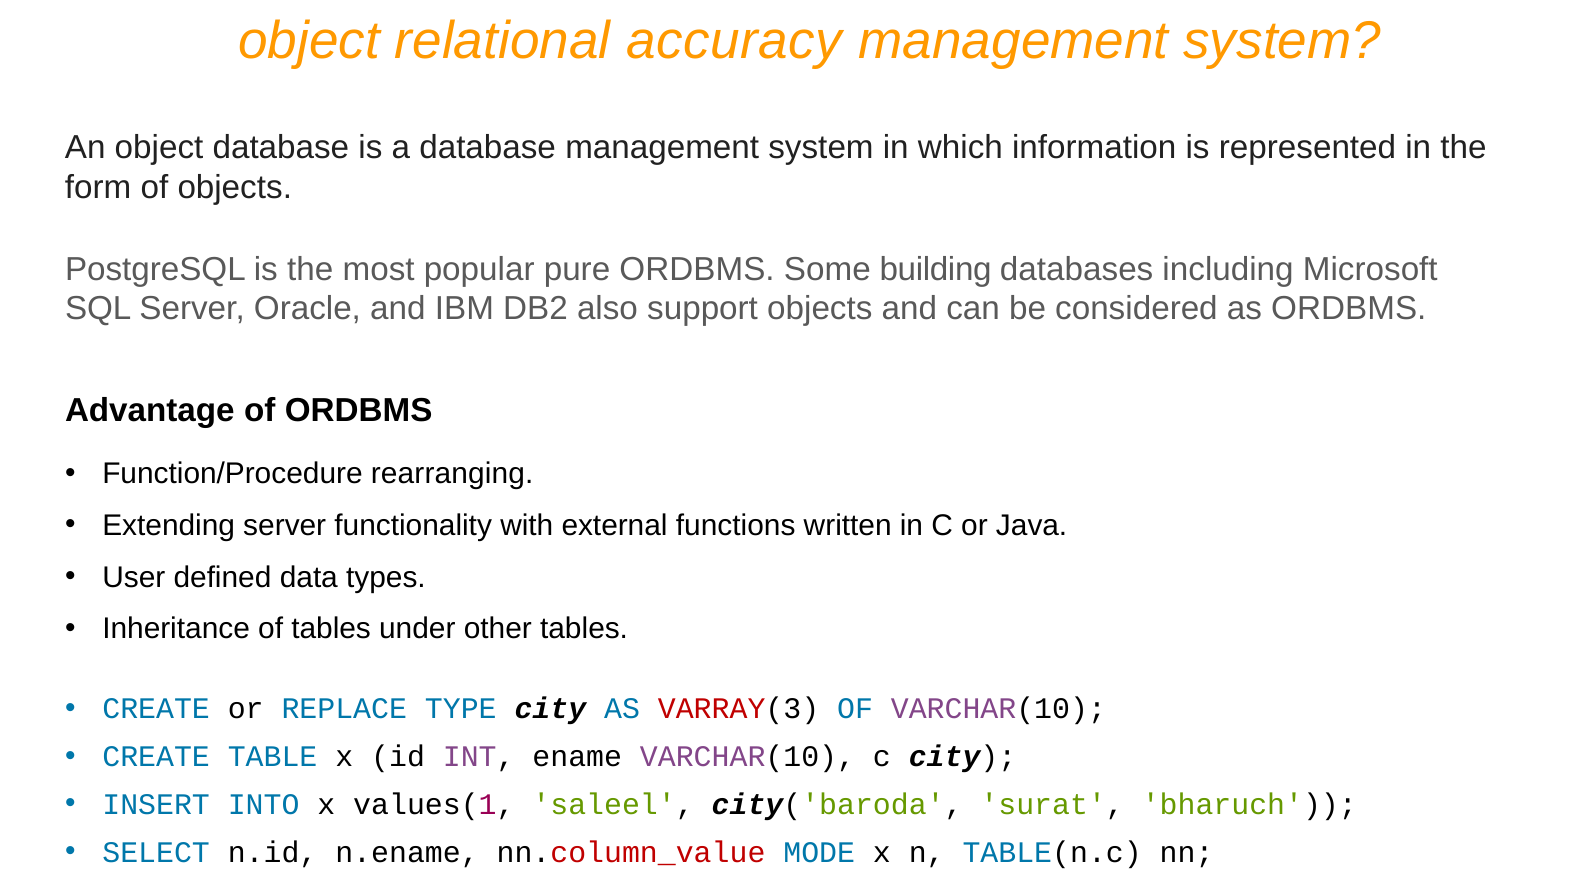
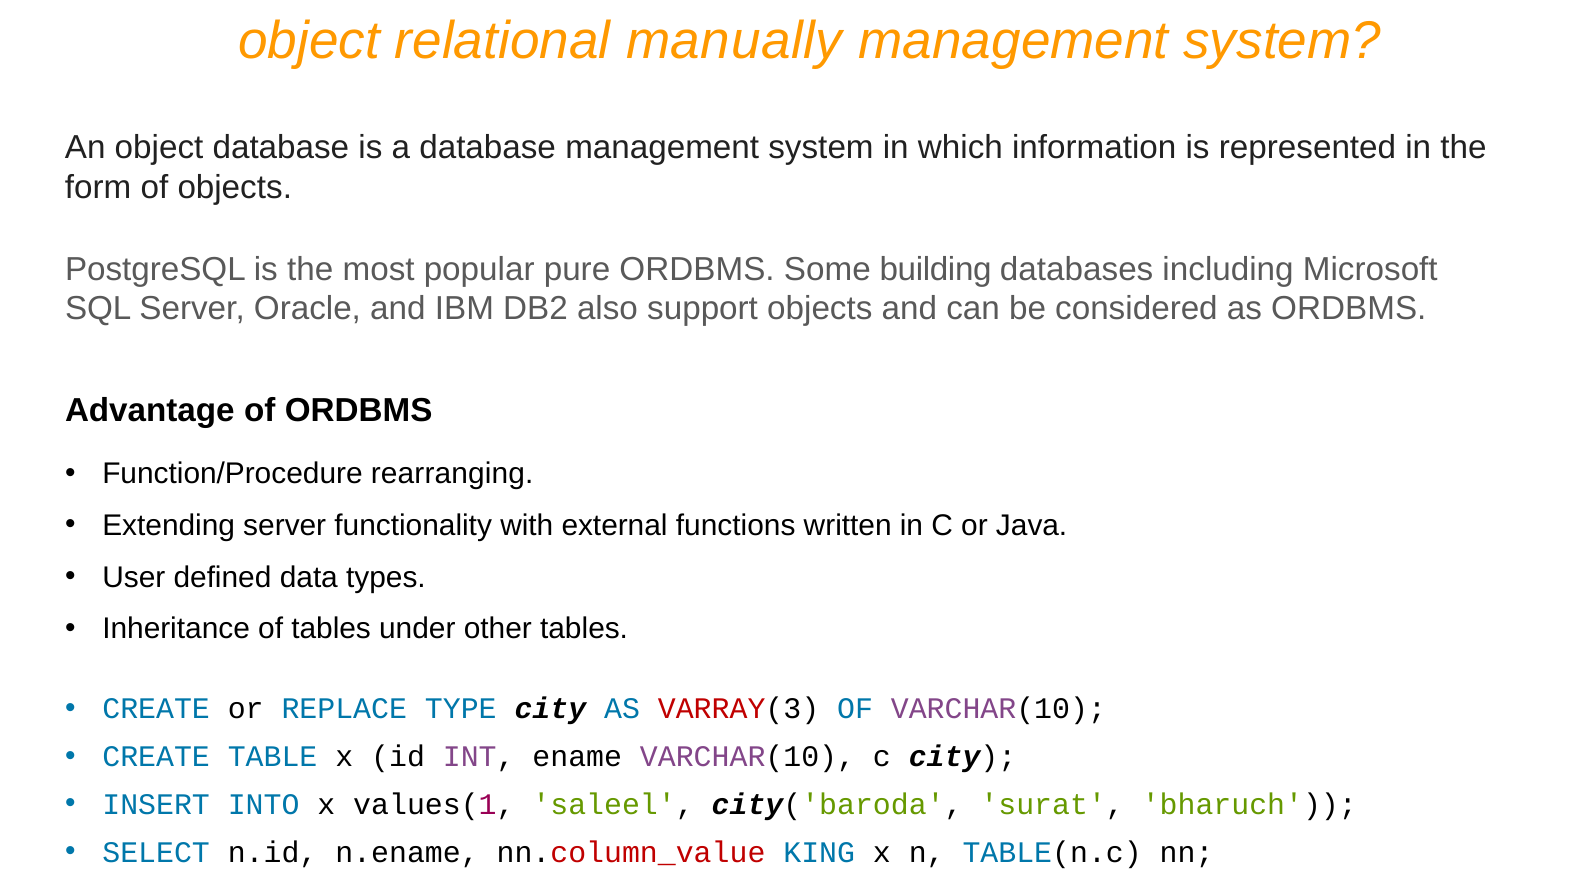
accuracy: accuracy -> manually (734, 41)
MODE: MODE -> KING (819, 852)
